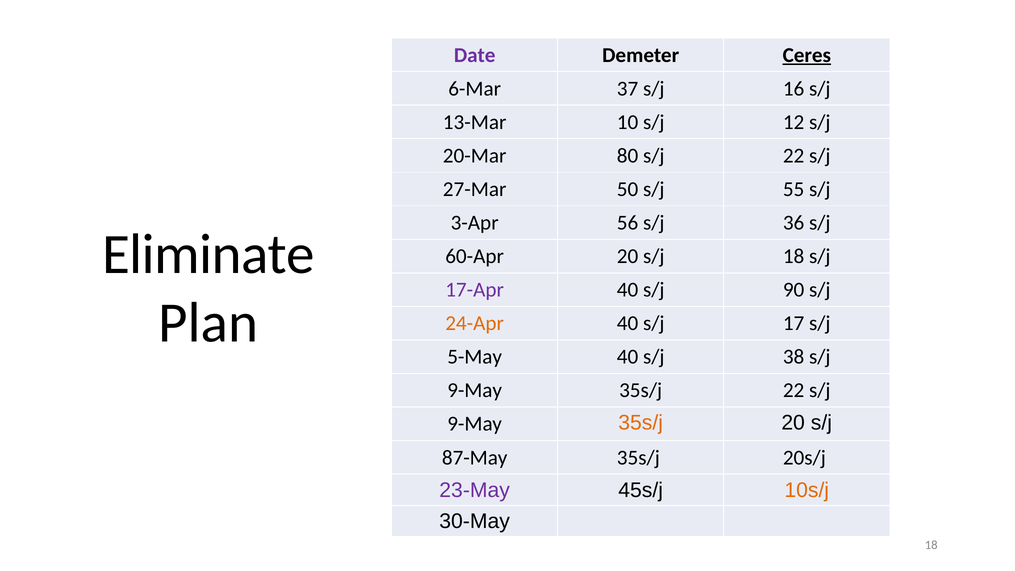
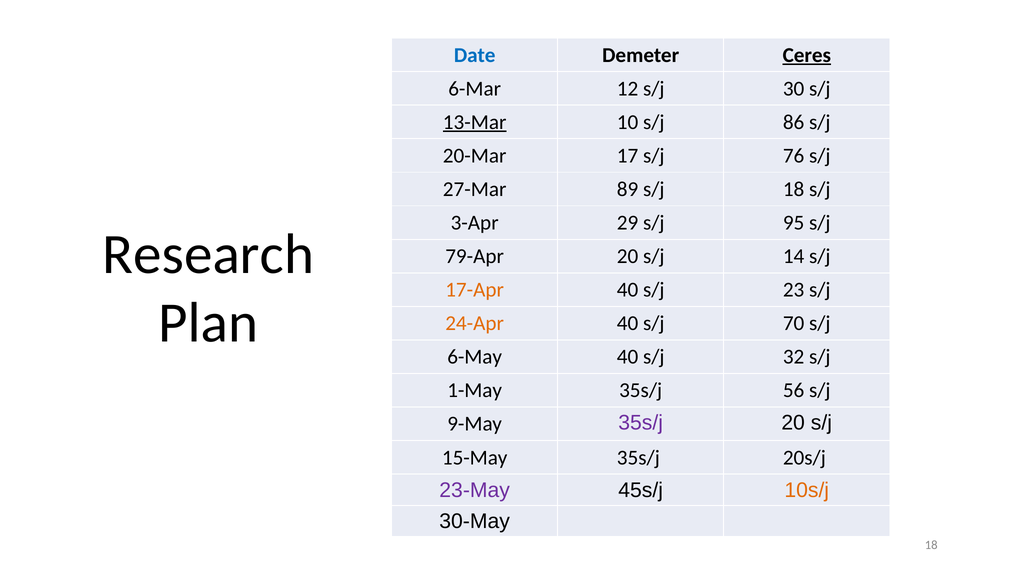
Date colour: purple -> blue (475, 55)
37: 37 -> 12 (628, 89)
16: 16 -> 30 (794, 89)
13-Mar underline: none -> present (475, 122)
12: 12 -> 86 (794, 122)
80: 80 -> 17 (628, 156)
s/j 22: 22 -> 76 (794, 156)
50: 50 -> 89 (628, 189)
s/j 55: 55 -> 18 (794, 189)
56: 56 -> 29 (628, 223)
36: 36 -> 95 (794, 223)
Eliminate: Eliminate -> Research (208, 254)
60-Apr: 60-Apr -> 79-Apr (475, 256)
s/j 18: 18 -> 14 (794, 256)
17-Apr colour: purple -> orange (475, 290)
90: 90 -> 23 (794, 290)
17: 17 -> 70 (794, 323)
5-May: 5-May -> 6-May (475, 357)
38: 38 -> 32 (794, 357)
9-May: 9-May -> 1-May (475, 390)
35s/j 22: 22 -> 56 (794, 390)
35s/j colour: orange -> purple (641, 423)
87-May: 87-May -> 15-May (475, 457)
